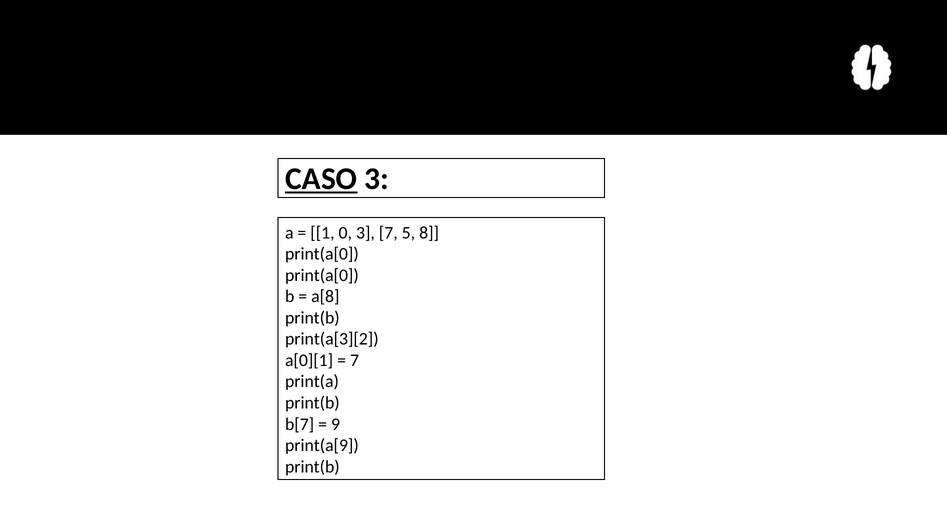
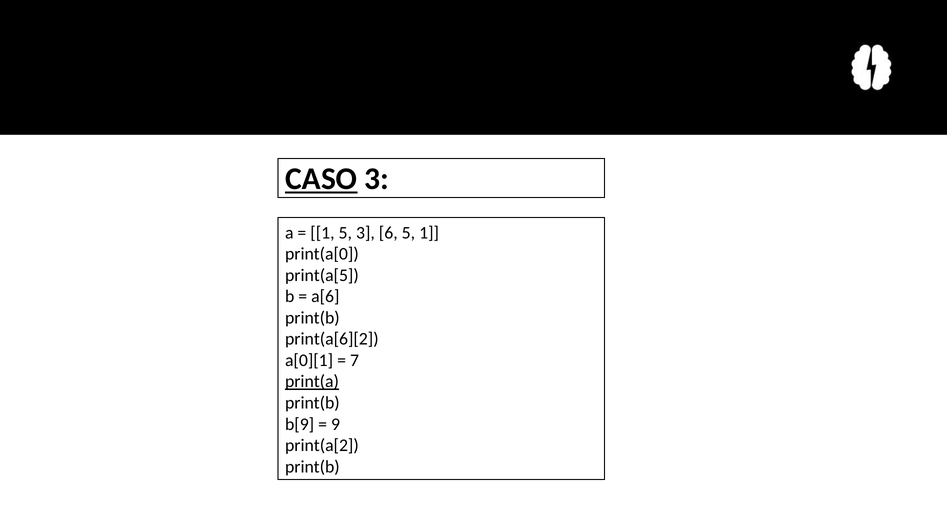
1 0: 0 -> 5 (345, 233)
3 7: 7 -> 6 (388, 233)
5 8: 8 -> 1 (429, 233)
print(a[0: print(a[0 -> print(a[5 (322, 276)
a[8: a[8 -> a[6 (325, 297)
print(a[3][2: print(a[3][2 -> print(a[6][2 (332, 340)
print(a underline: none -> present (312, 382)
b[7: b[7 -> b[9 (300, 425)
print(a[9: print(a[9 -> print(a[2 (322, 446)
